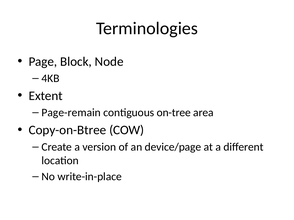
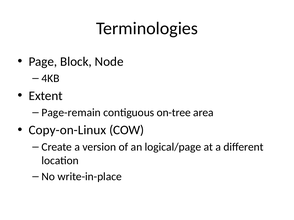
Copy-on-Btree: Copy-on-Btree -> Copy-on-Linux (67, 130)
device/page: device/page -> logical/page (173, 147)
